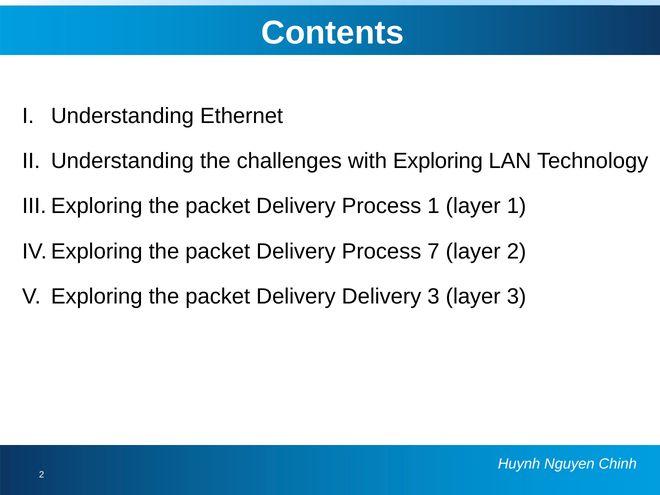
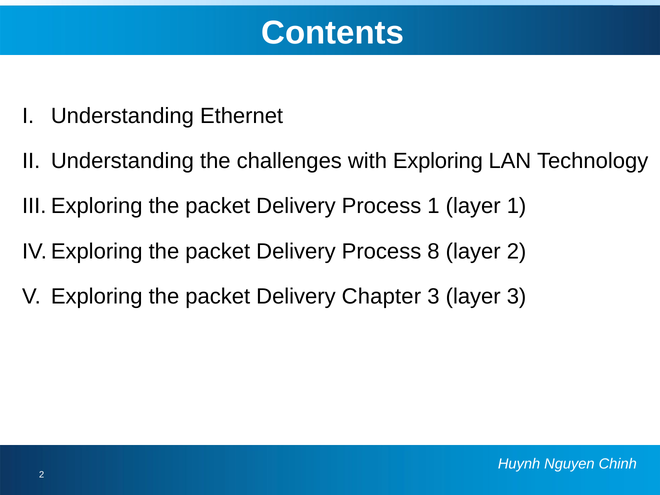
7: 7 -> 8 (433, 251)
Delivery Delivery: Delivery -> Chapter (381, 296)
